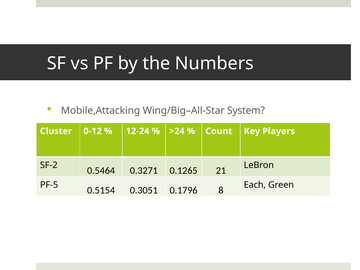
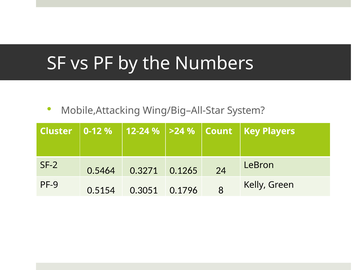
21: 21 -> 24 (221, 171)
PF-5: PF-5 -> PF-9 (49, 185)
Each: Each -> Kelly (255, 185)
